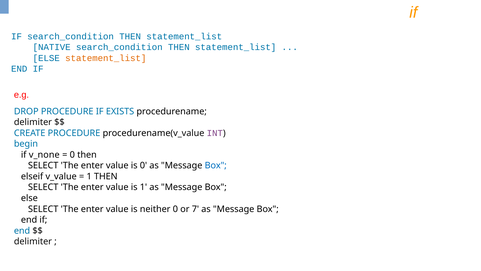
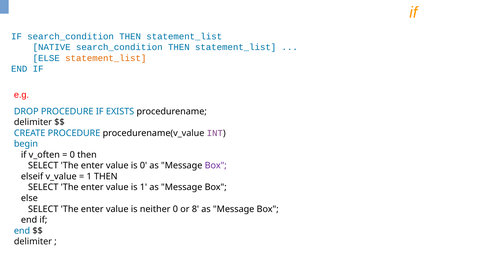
v_none: v_none -> v_often (44, 155)
Box colour: blue -> purple (216, 165)
7: 7 -> 8 (195, 209)
